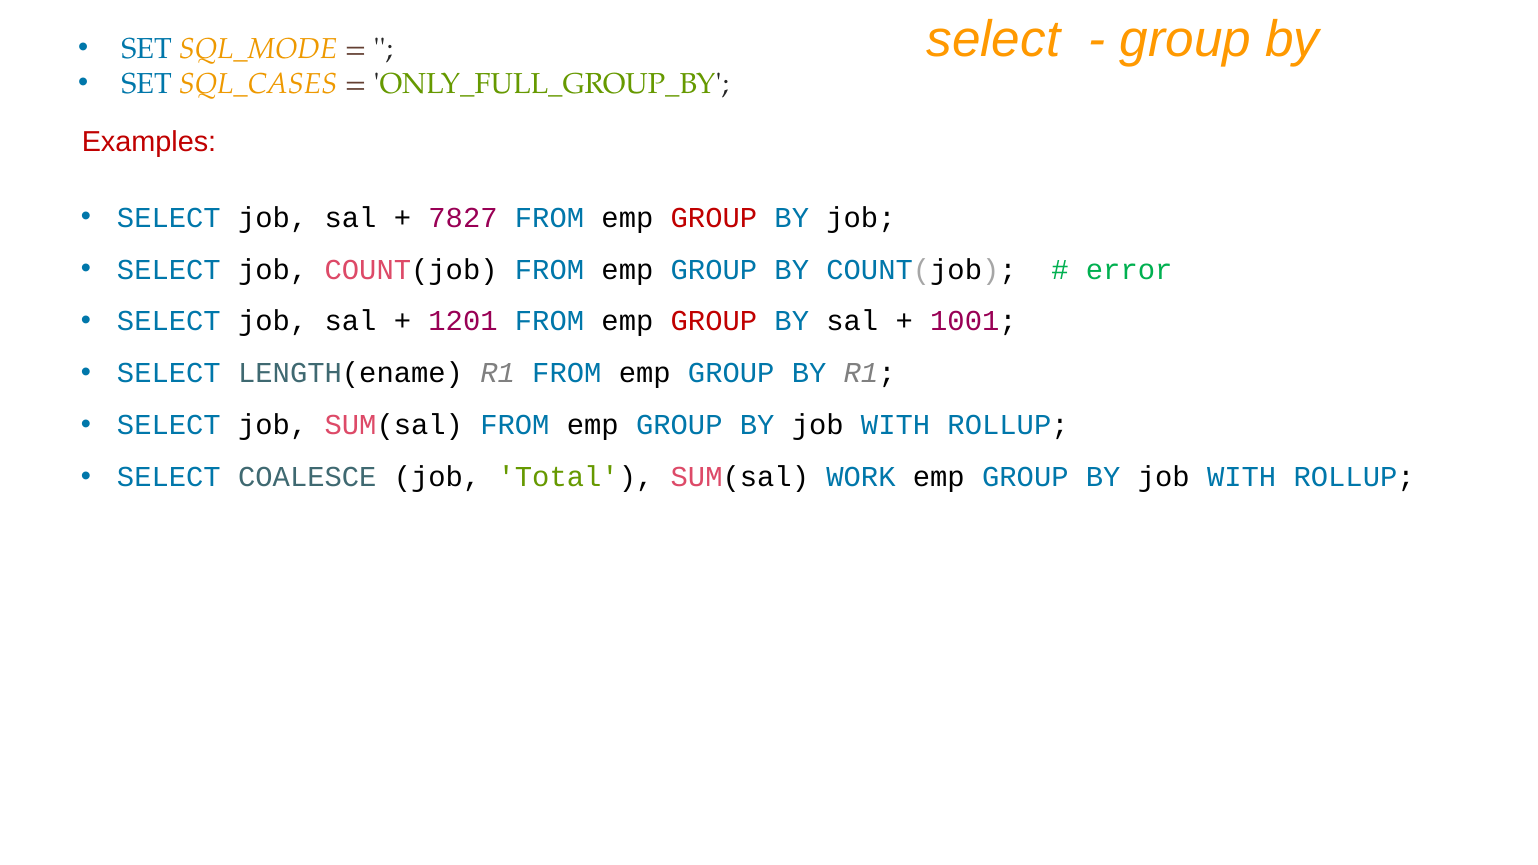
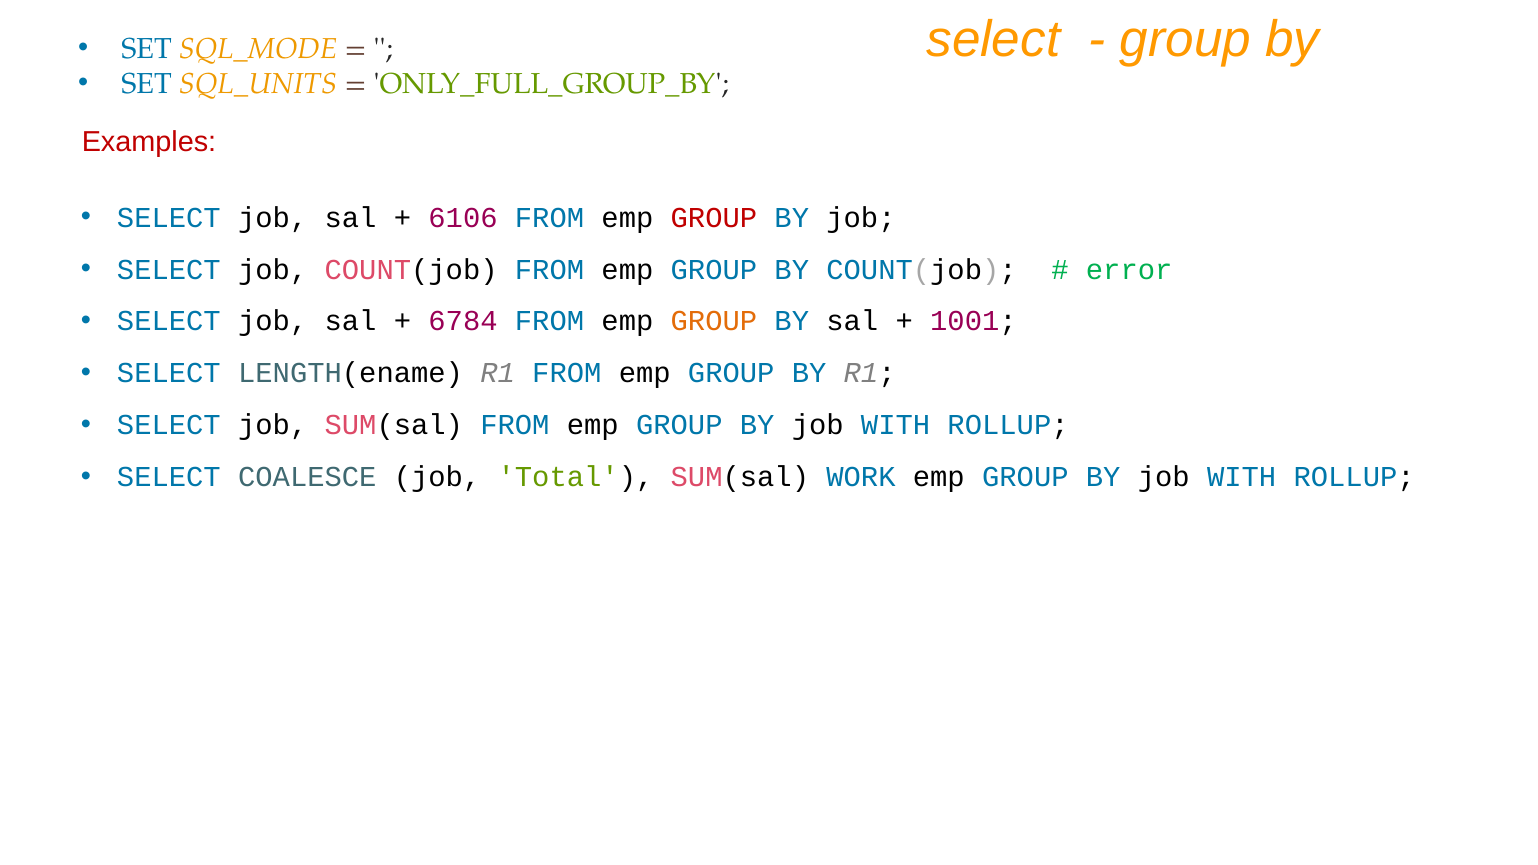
SQL_CASES: SQL_CASES -> SQL_UNITS (258, 84)
7827: 7827 -> 6106 (463, 218)
1201: 1201 -> 6784 (463, 321)
GROUP colour: red -> orange (714, 321)
